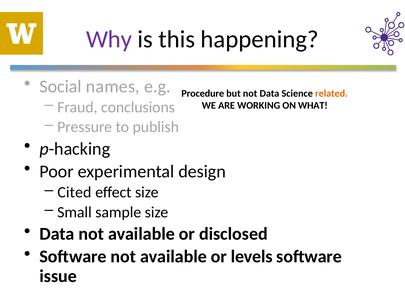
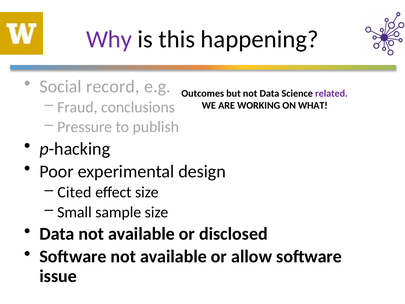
names: names -> record (113, 86)
Procedure: Procedure -> Outcomes (203, 93)
related colour: orange -> purple (331, 93)
levels: levels -> allow (252, 256)
